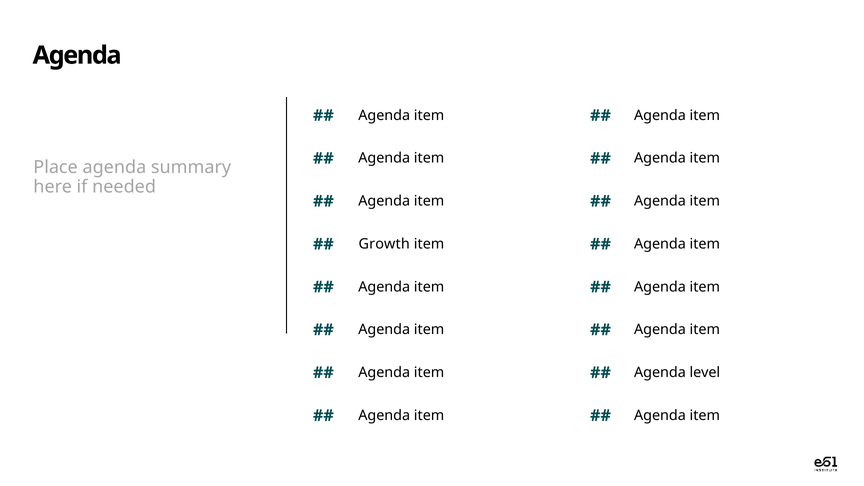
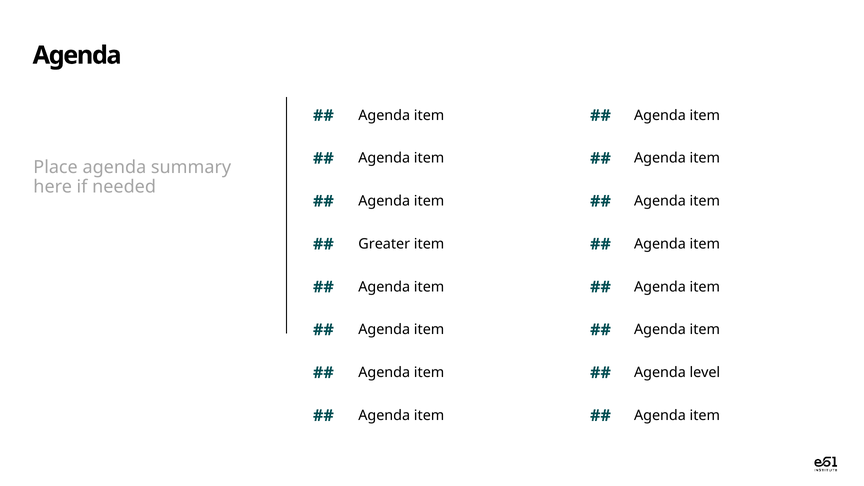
Growth: Growth -> Greater (384, 244)
